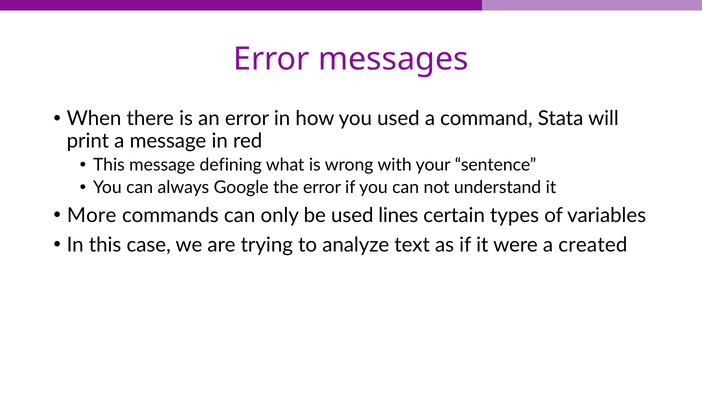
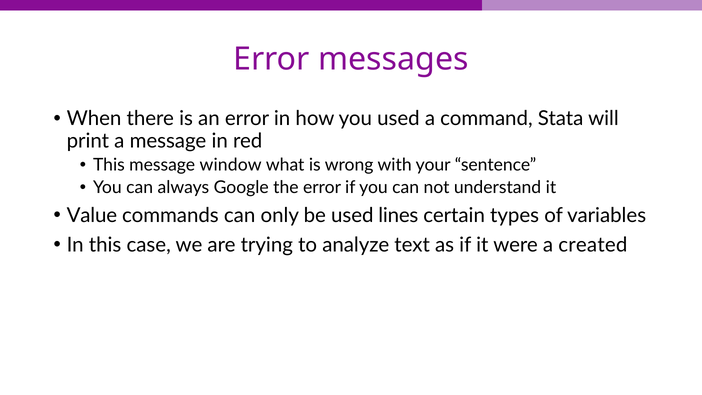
defining: defining -> window (231, 165)
More: More -> Value (92, 215)
